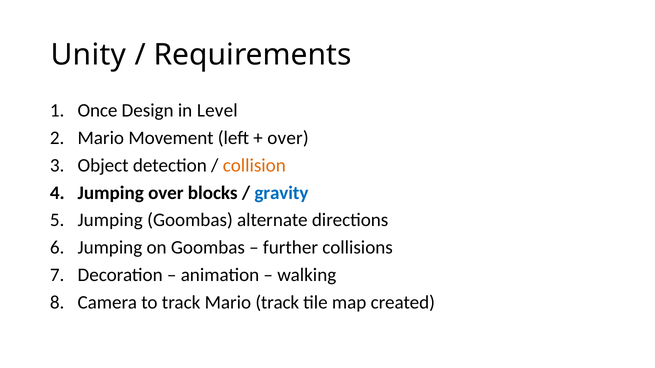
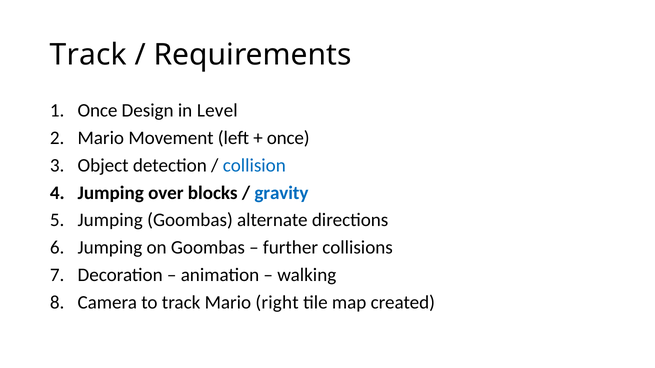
Unity: Unity -> Track (88, 55)
over: over -> once (288, 138)
collision colour: orange -> blue (254, 166)
Mario track: track -> right (277, 303)
